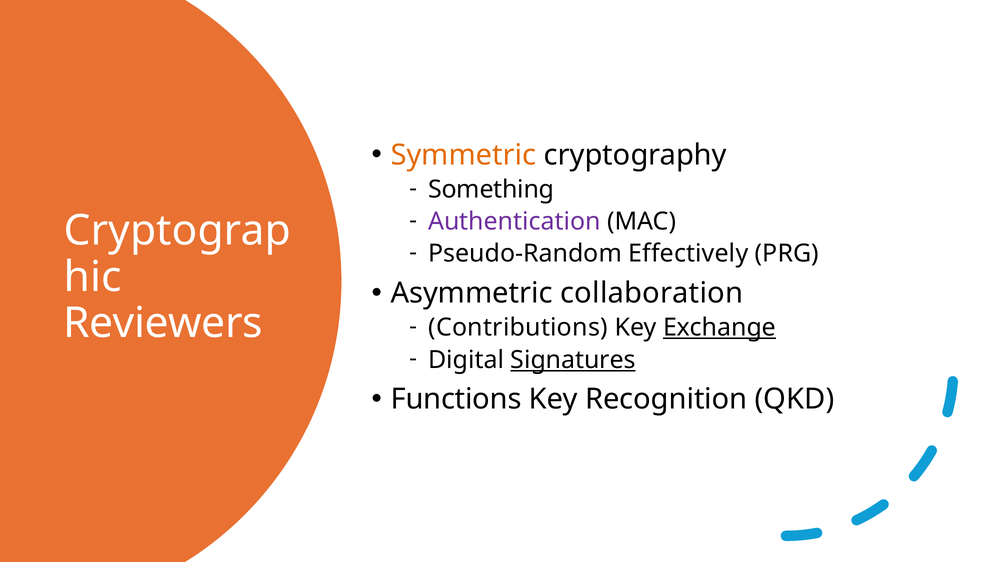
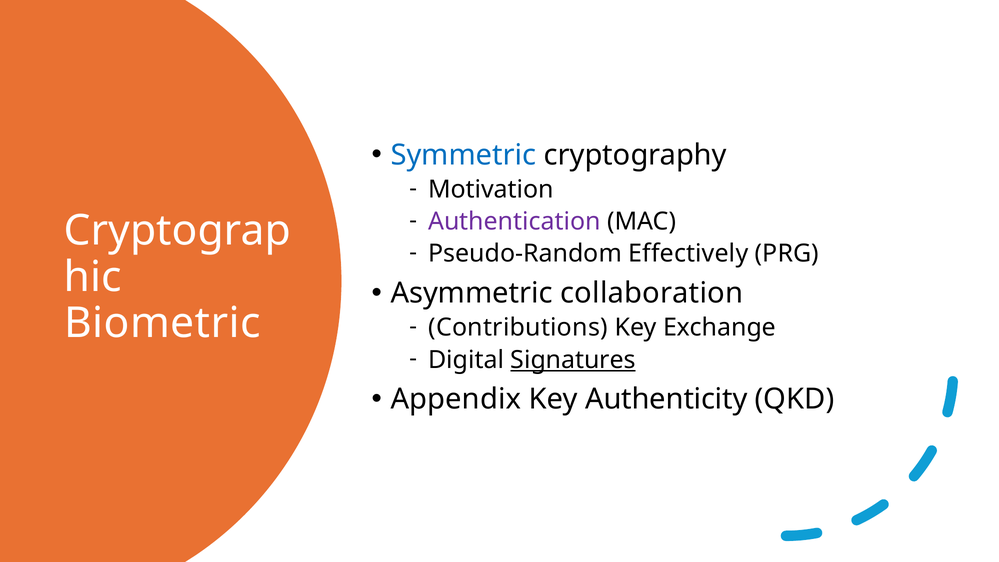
Symmetric colour: orange -> blue (463, 155)
Something: Something -> Motivation (491, 189)
Reviewers: Reviewers -> Biometric (162, 323)
Exchange underline: present -> none (719, 328)
Functions: Functions -> Appendix (456, 399)
Recognition: Recognition -> Authenticity (666, 399)
